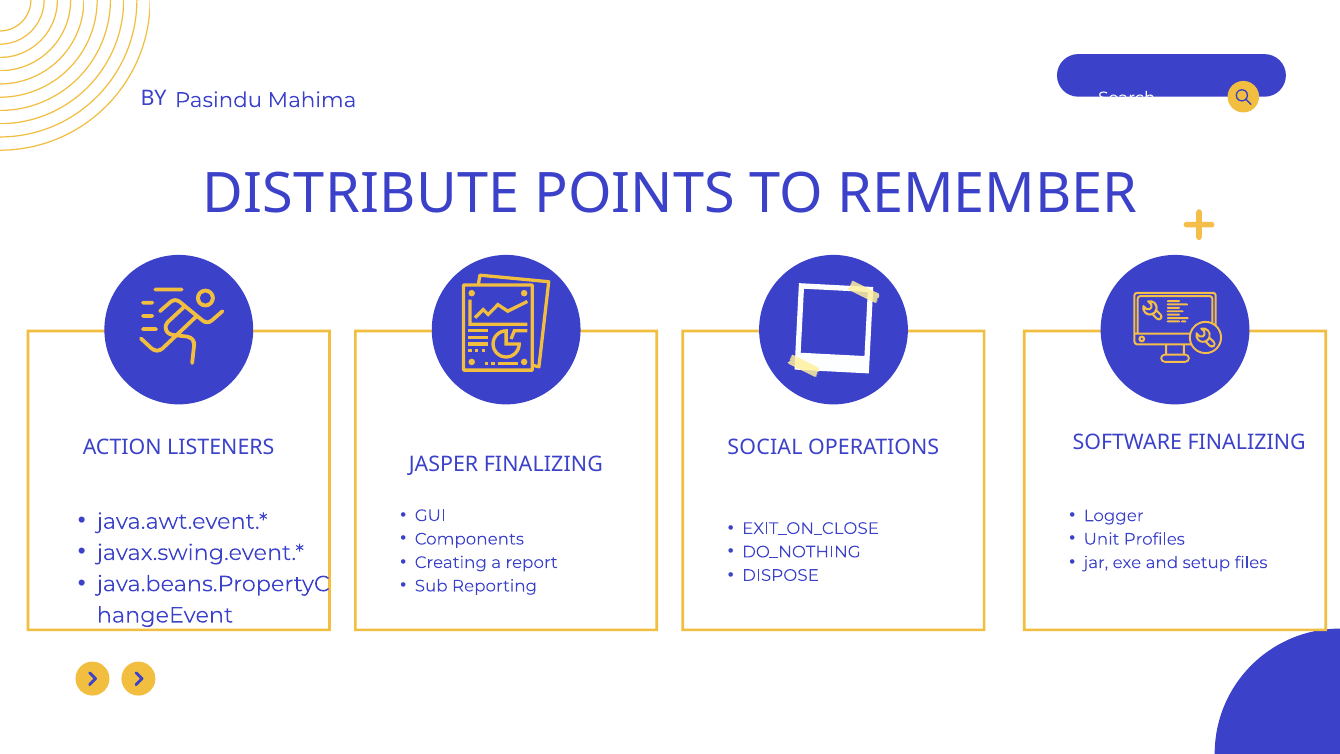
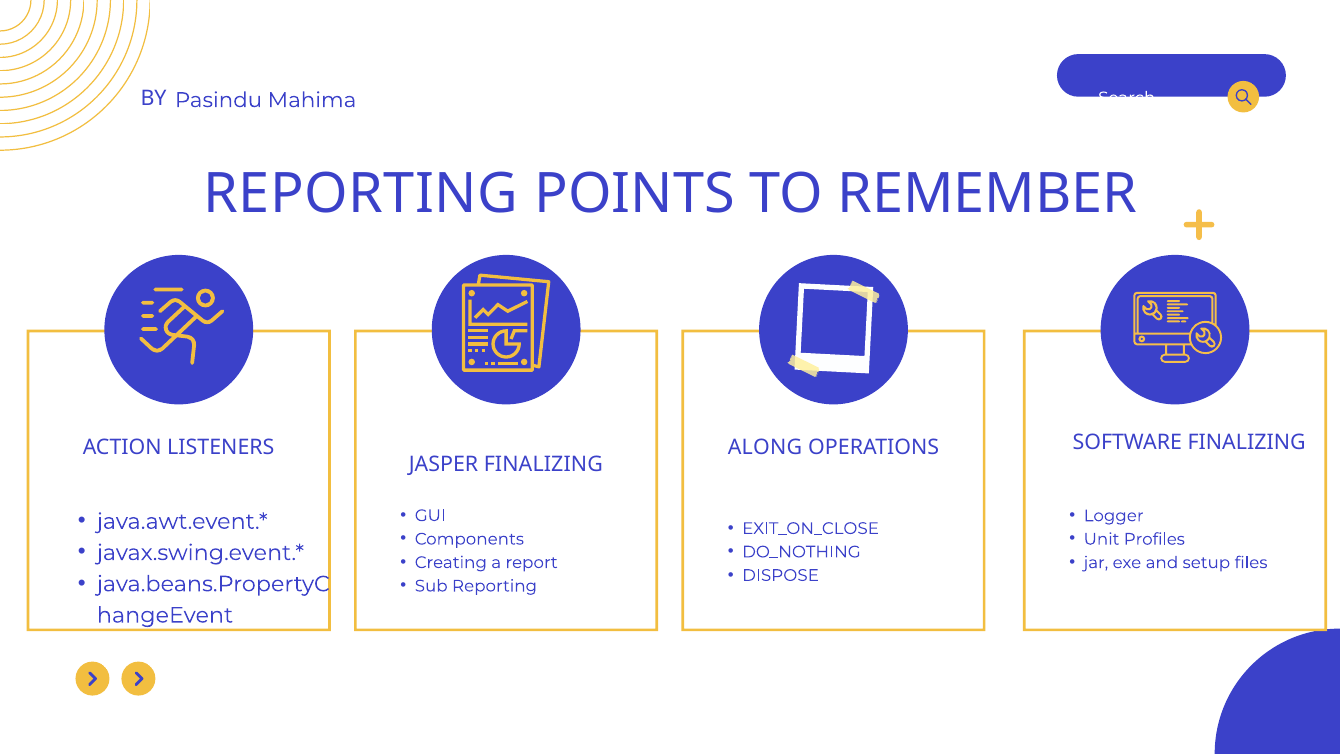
DISTRIBUTE: DISTRIBUTE -> REPORTING (361, 194)
SOCIAL: SOCIAL -> ALONG (765, 447)
